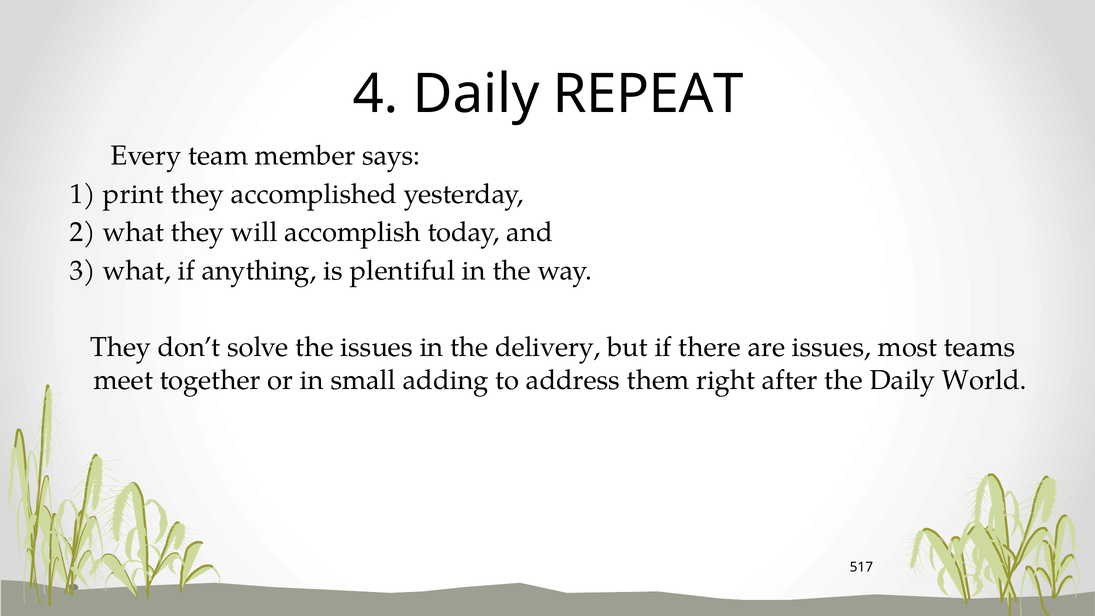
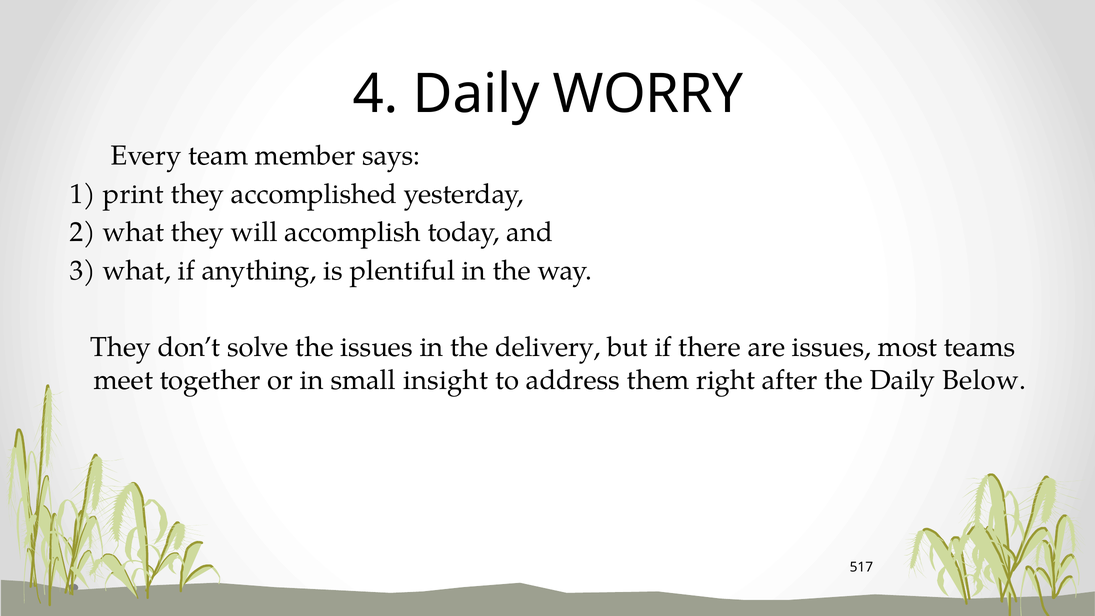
REPEAT: REPEAT -> WORRY (648, 94)
adding: adding -> insight (446, 380)
World: World -> Below (984, 380)
